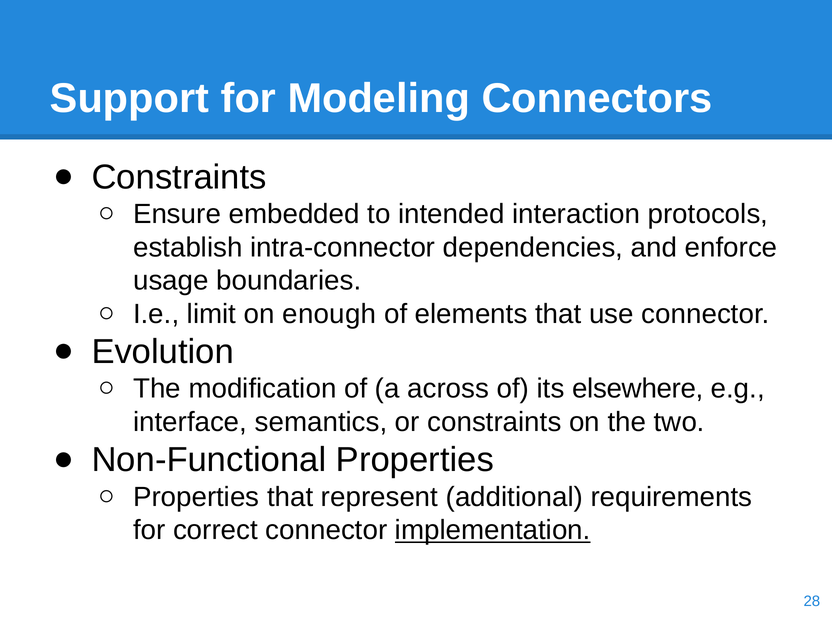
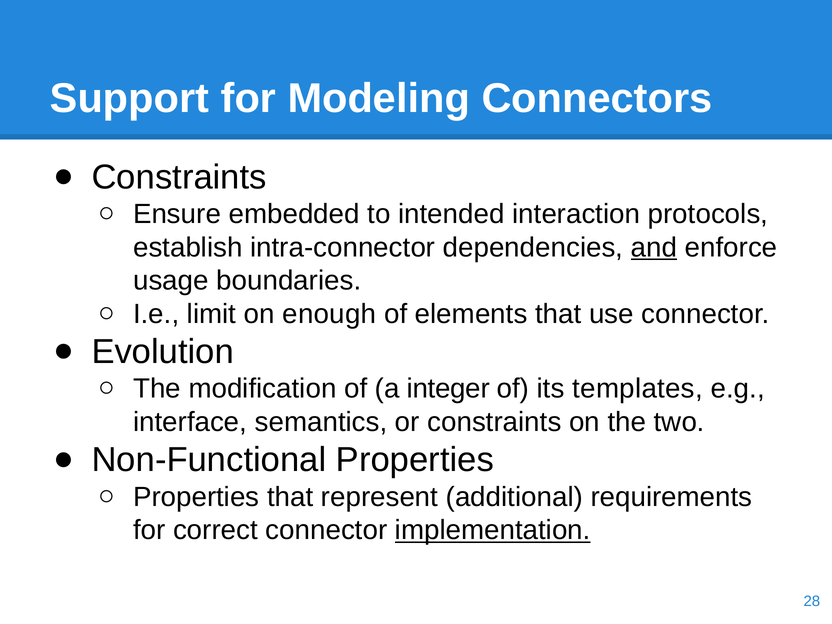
and underline: none -> present (654, 247)
across: across -> integer (448, 389)
elsewhere: elsewhere -> templates (638, 389)
